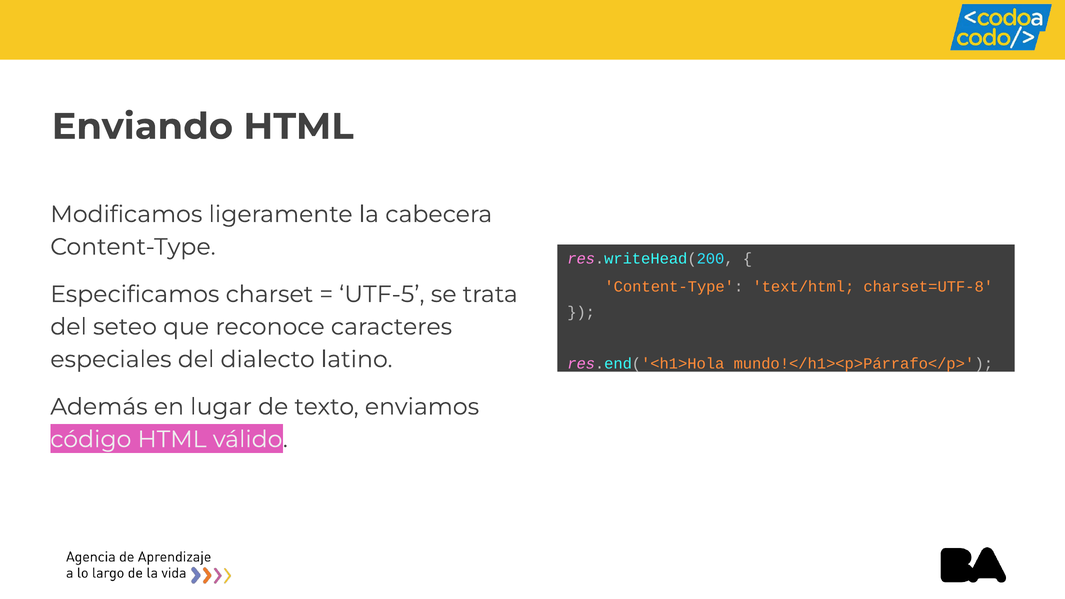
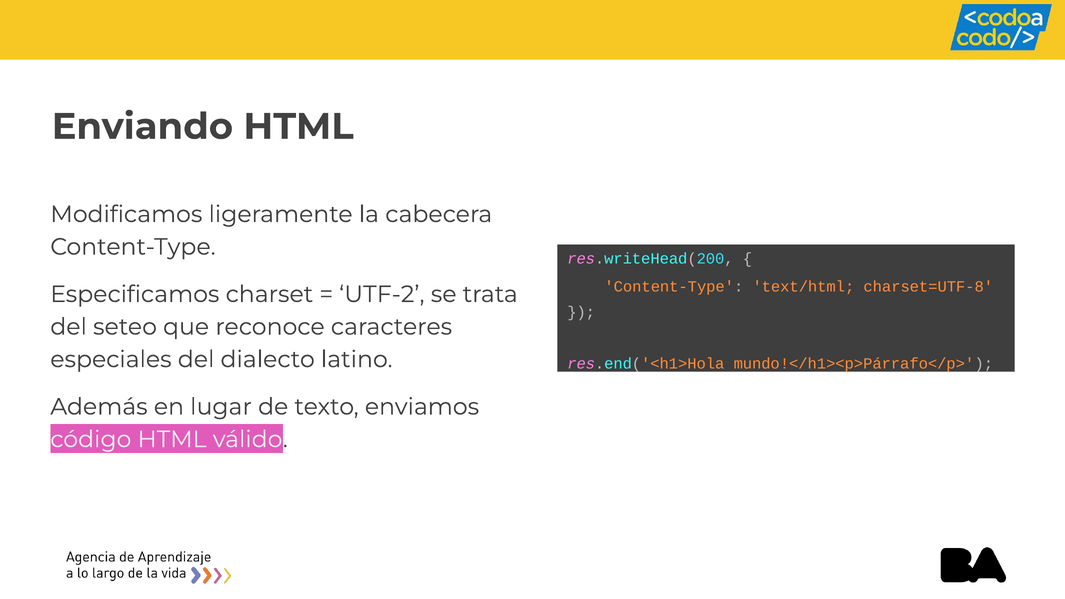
UTF-5: UTF-5 -> UTF-2 (382, 294)
